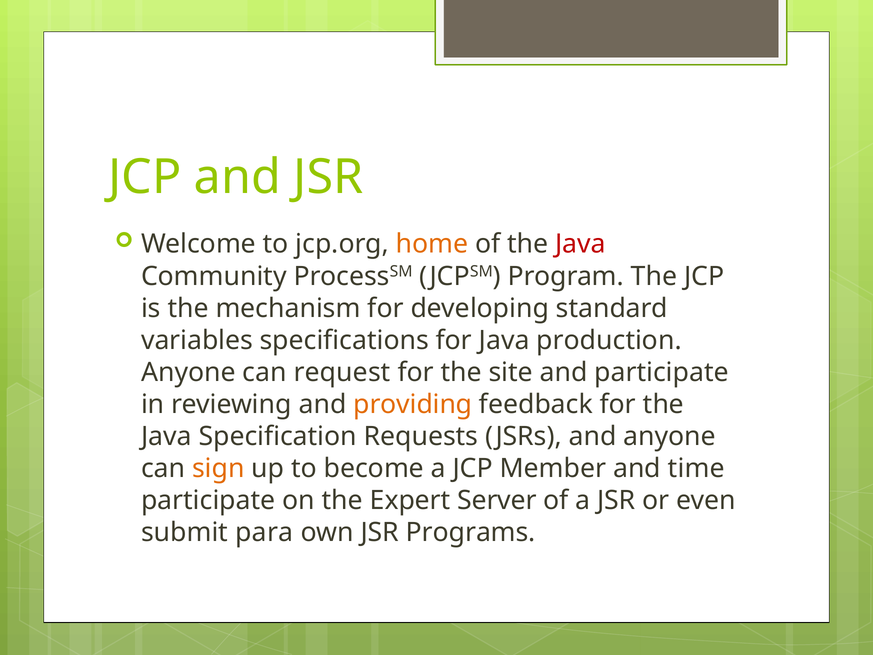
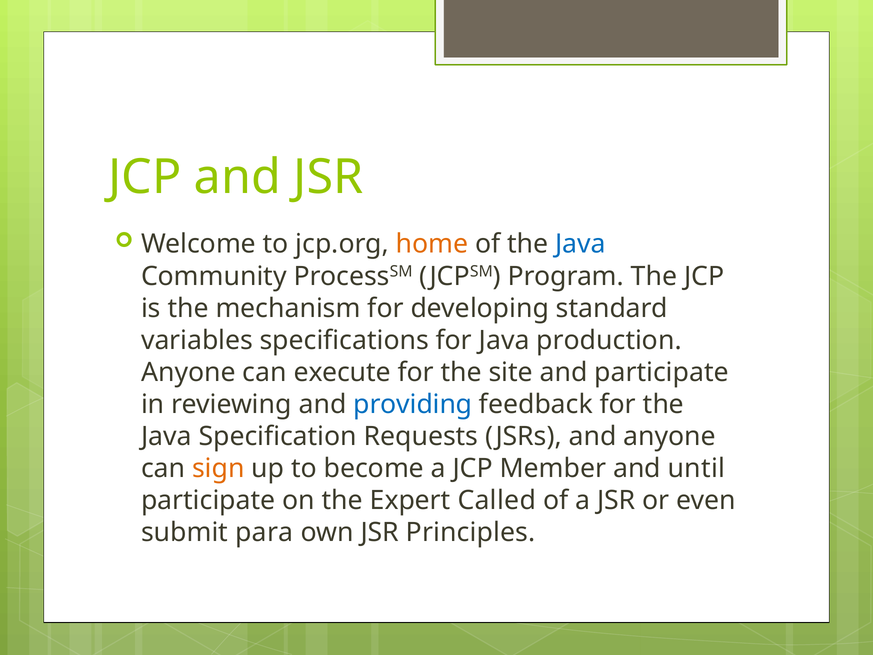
Java colour: red -> blue (581, 244)
request: request -> execute (342, 372)
providing colour: orange -> blue (413, 404)
time: time -> until (696, 468)
Server: Server -> Called (497, 500)
Programs: Programs -> Principles (471, 532)
